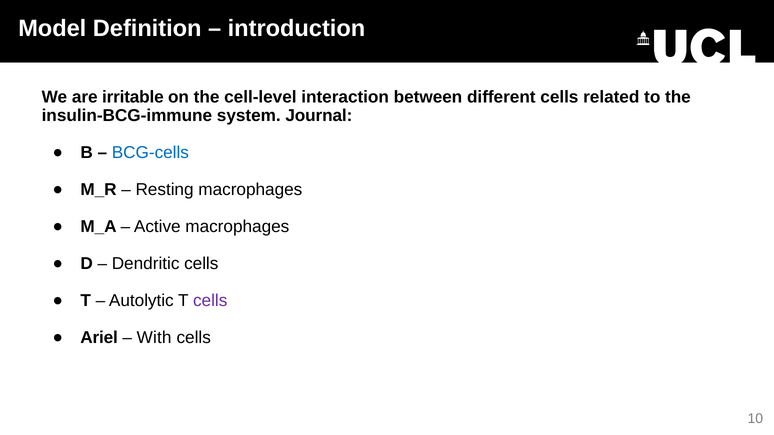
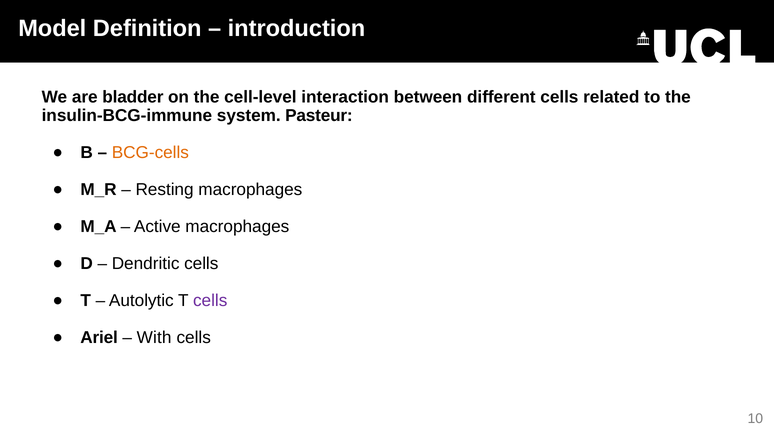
irritable: irritable -> bladder (133, 97)
Journal: Journal -> Pasteur (319, 116)
BCG-cells colour: blue -> orange (150, 153)
